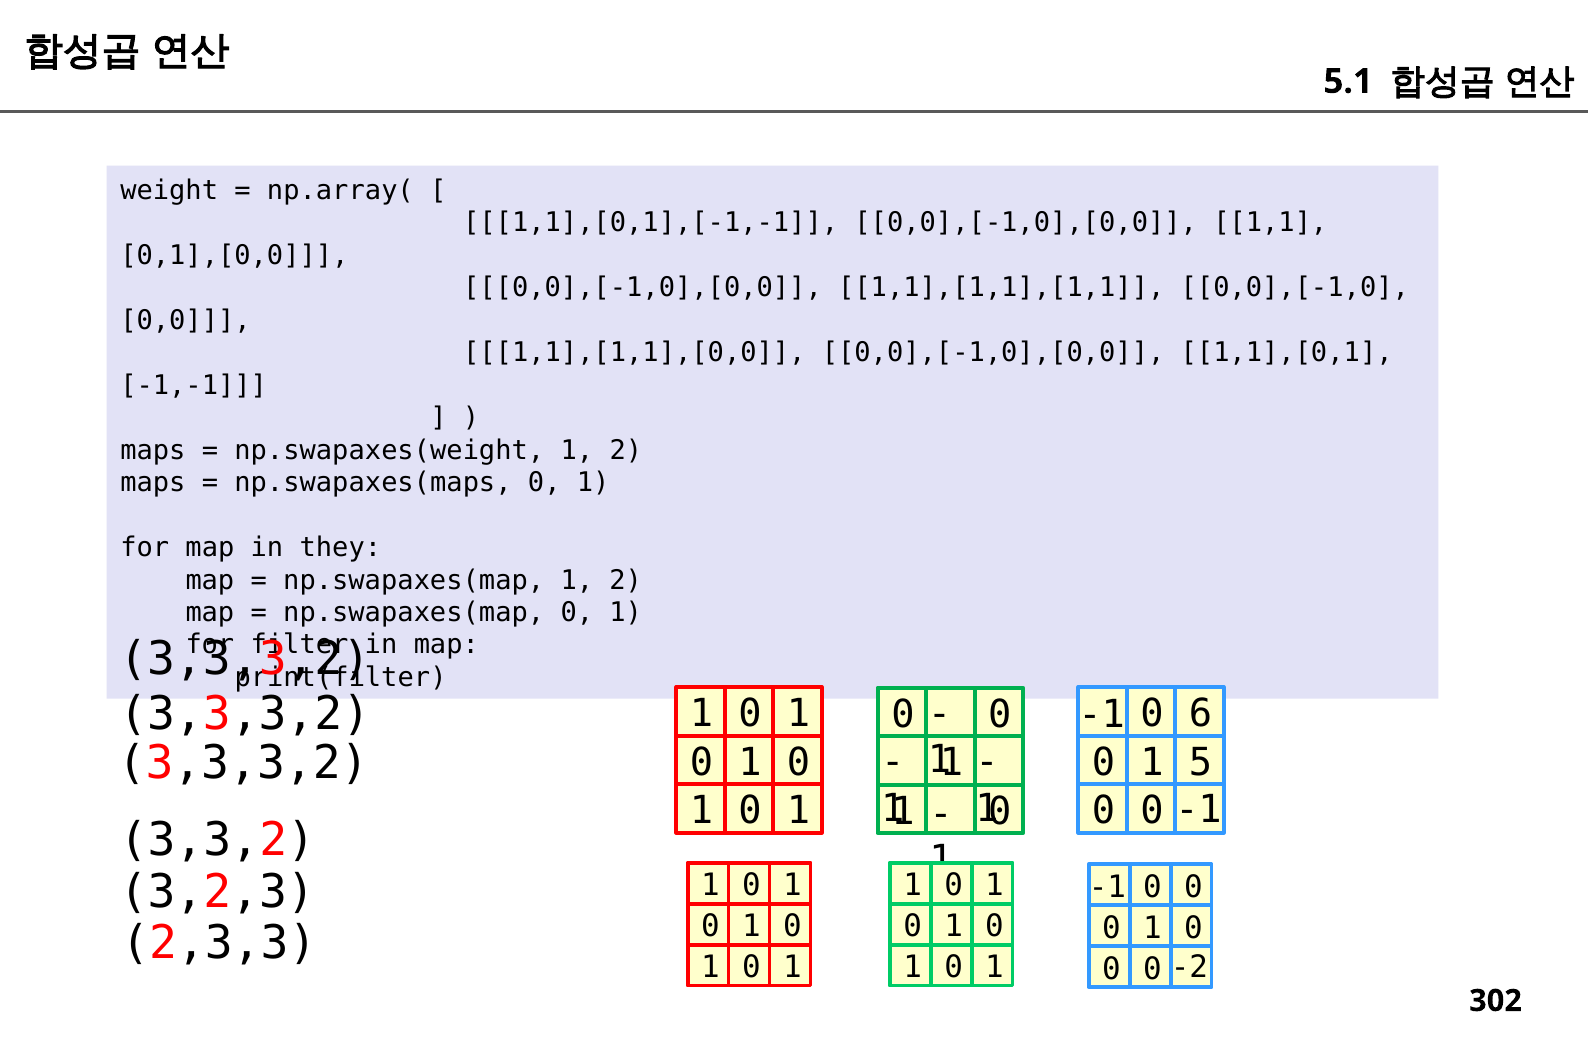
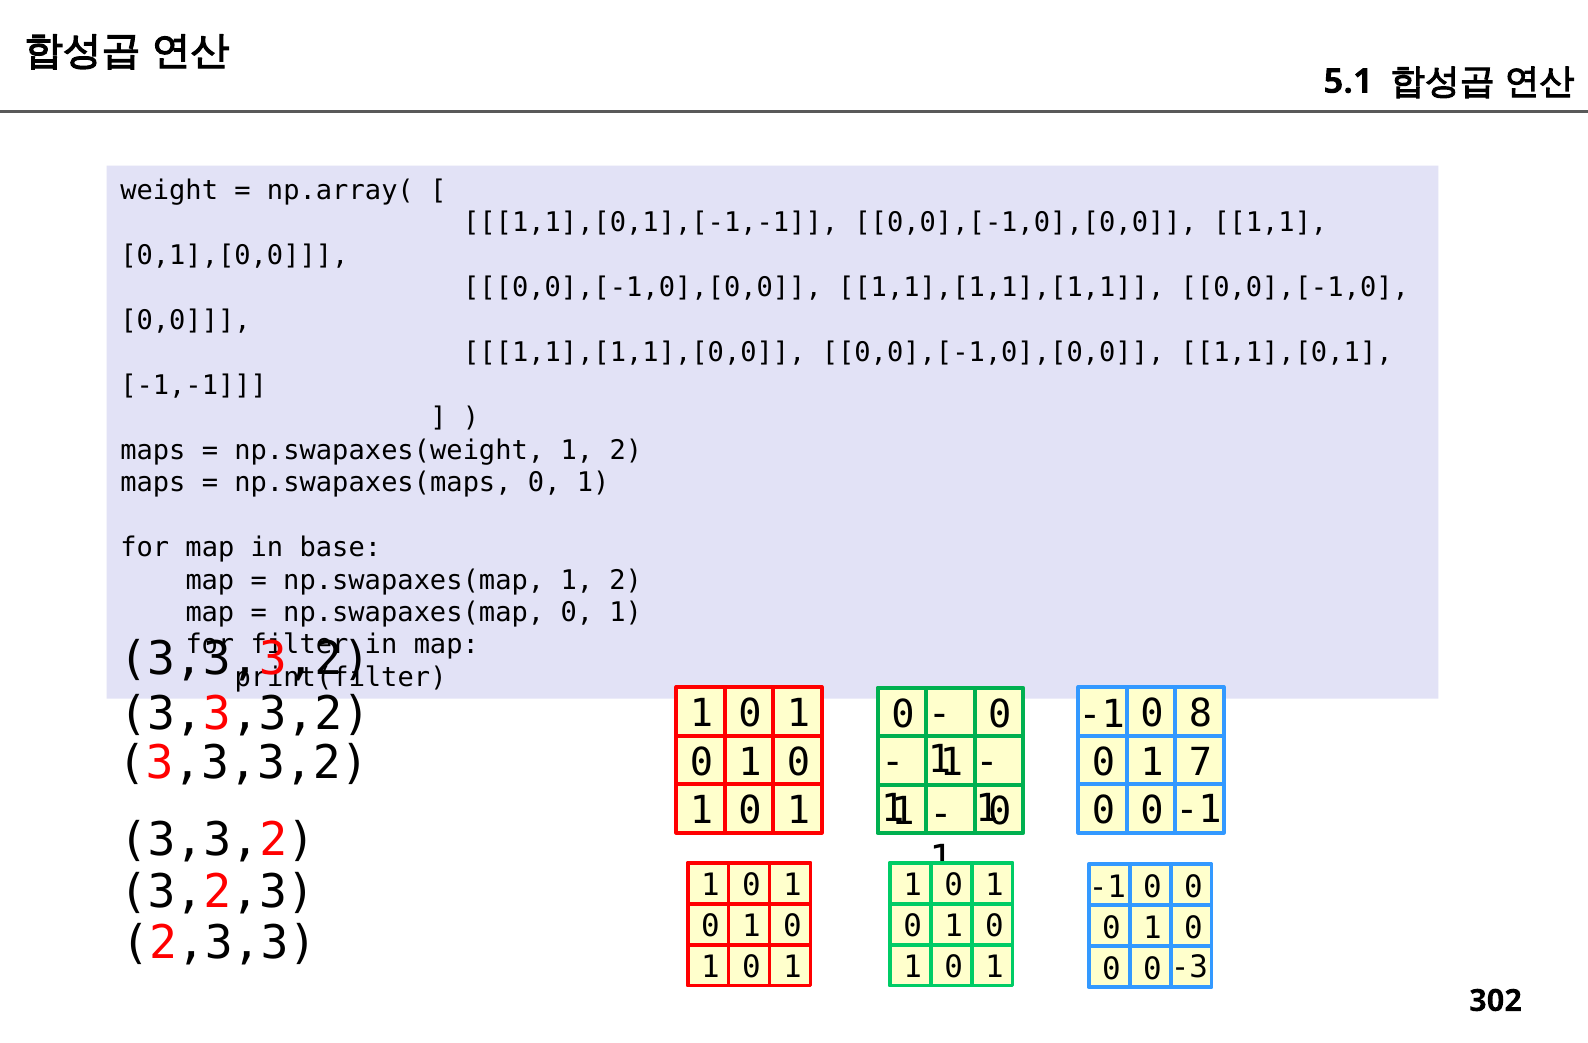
they: they -> base (340, 548)
6: 6 -> 8 (1201, 714)
5: 5 -> 7 (1201, 763)
-2: -2 -> -3 (1189, 968)
